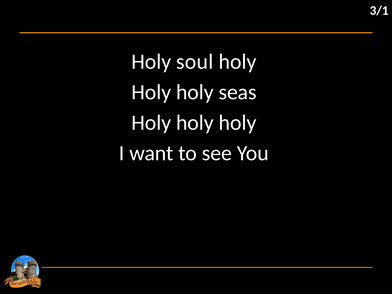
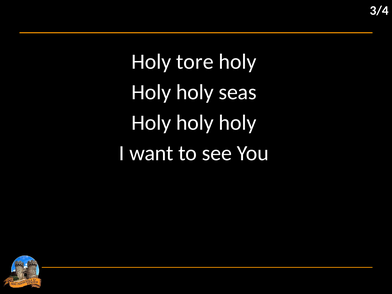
3/1: 3/1 -> 3/4 (379, 11)
soul: soul -> tore (195, 62)
